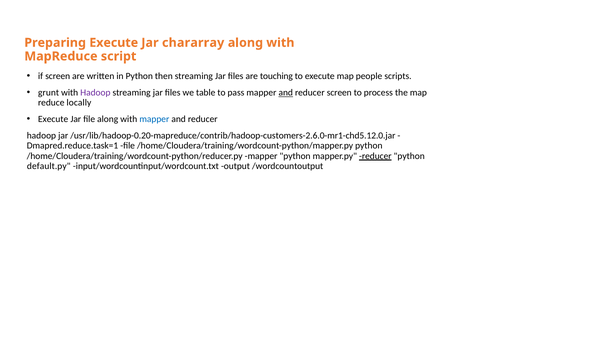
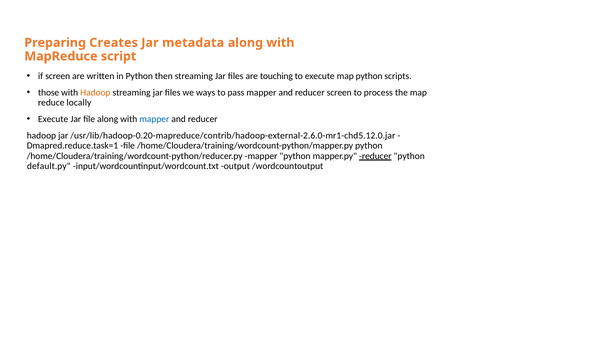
Preparing Execute: Execute -> Creates (114, 43)
chararray: chararray -> metadata (193, 43)
map people: people -> python (369, 76)
grunt: grunt -> those (49, 93)
Hadoop colour: purple -> orange (95, 93)
table: table -> ways (206, 93)
and underline: present -> none (286, 93)
/usr/lib/hadoop-0.20-mapreduce/contrib/hadoop-customers-2.6.0-mr1-chd5.12.0.jar: /usr/lib/hadoop-0.20-mapreduce/contrib/hadoop-customers-2.6.0-mr1-chd5.12.0.jar -> /usr/lib/hadoop-0.20-mapreduce/contrib/hadoop-external-2.6.0-mr1-chd5.12.0.jar (233, 136)
